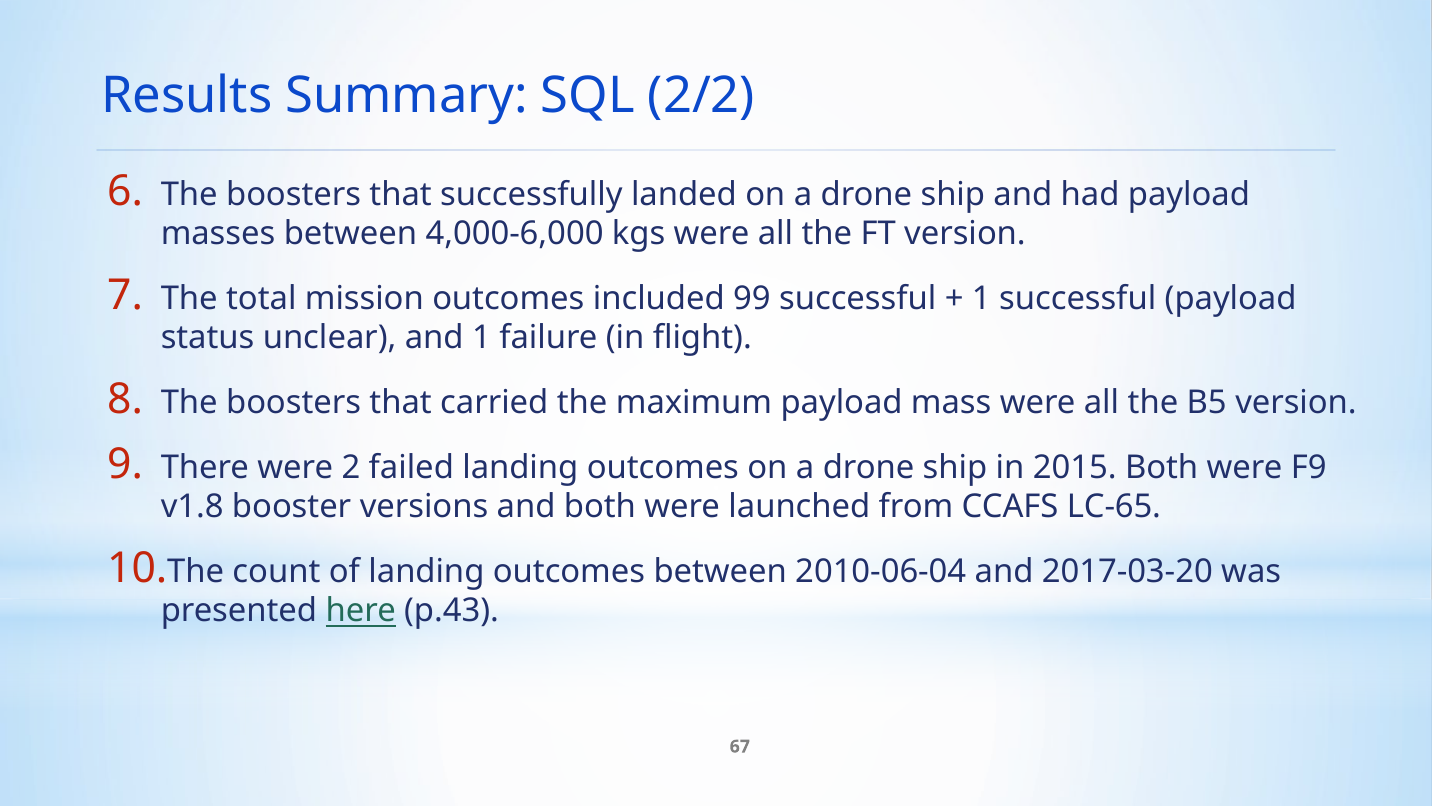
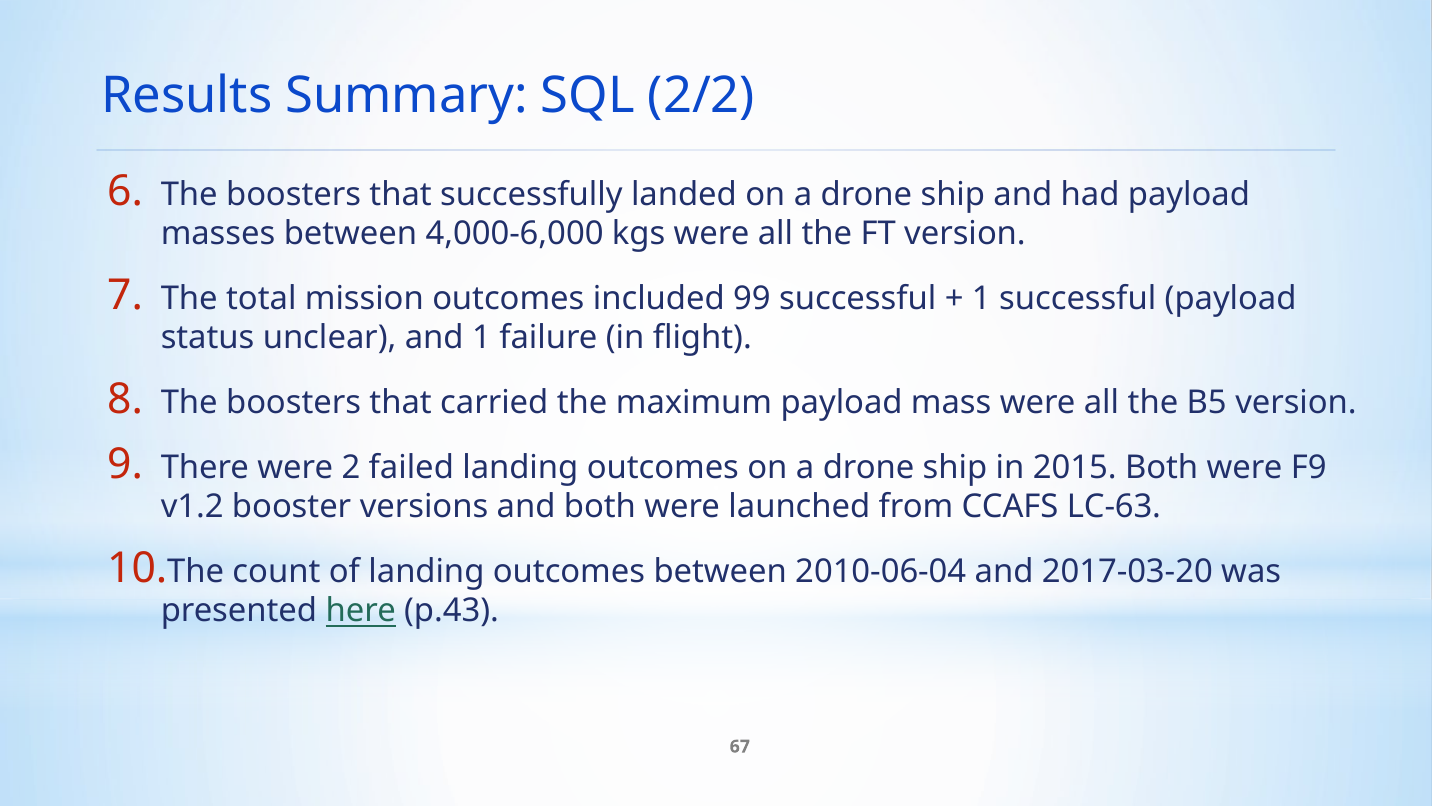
v1.8: v1.8 -> v1.2 (192, 507)
LC-65: LC-65 -> LC-63 (1114, 507)
